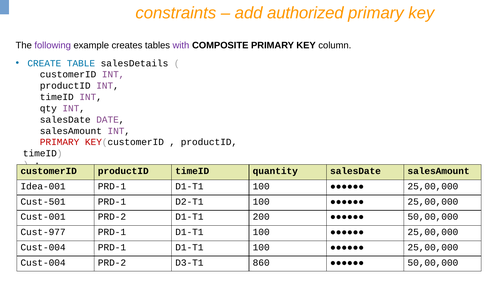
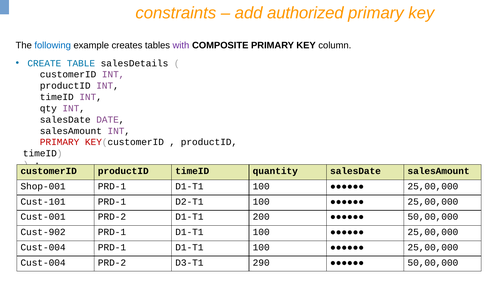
following colour: purple -> blue (53, 45)
Idea-001: Idea-001 -> Shop-001 (43, 186)
Cust-501: Cust-501 -> Cust-101 (43, 202)
Cust-977: Cust-977 -> Cust-902 (43, 232)
860: 860 -> 290 (261, 262)
